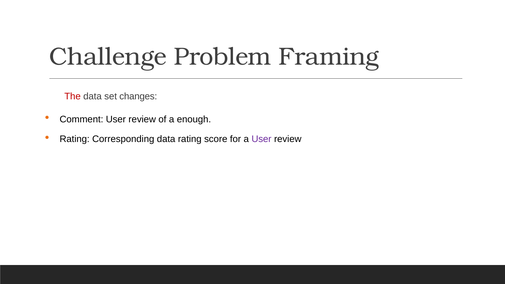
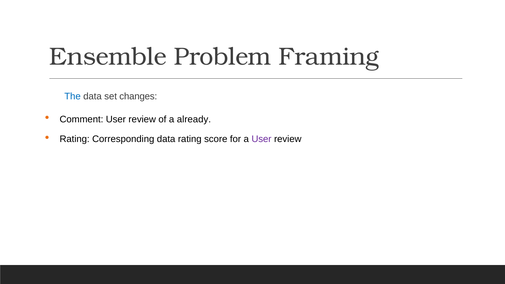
Challenge: Challenge -> Ensemble (108, 57)
The colour: red -> blue (73, 96)
enough: enough -> already (194, 119)
